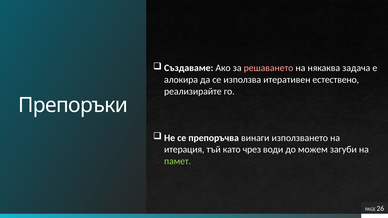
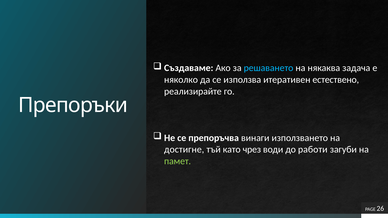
решаването colour: pink -> light blue (269, 68)
алокира: алокира -> няколко (181, 80)
итерация: итерация -> достигне (184, 150)
можем: можем -> работи (313, 150)
